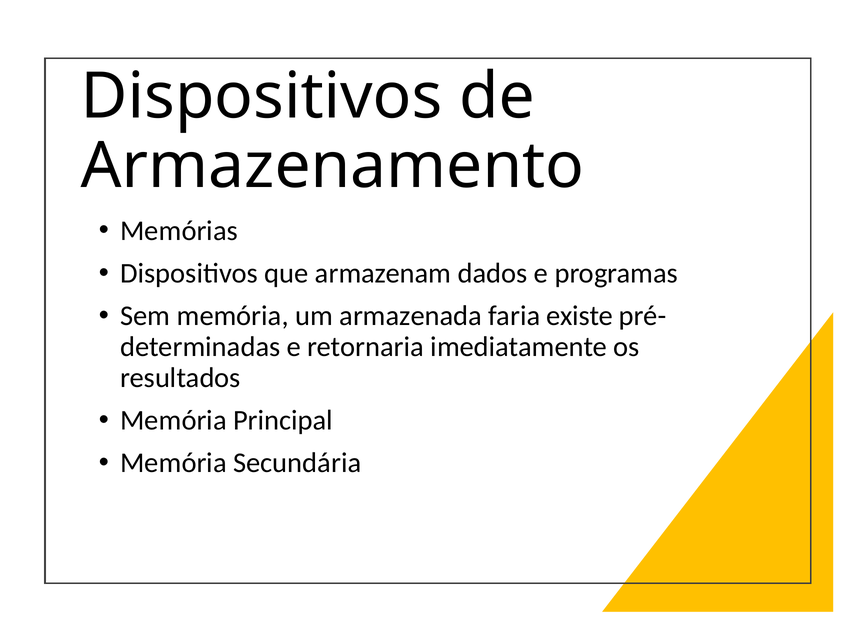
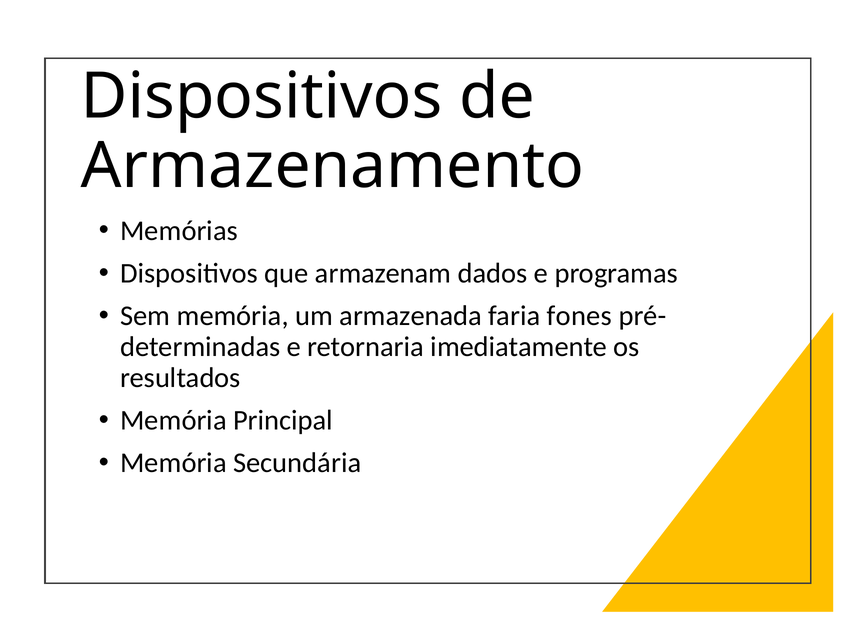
existe: existe -> fones (579, 316)
